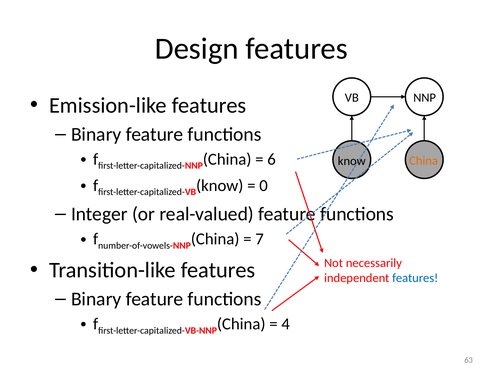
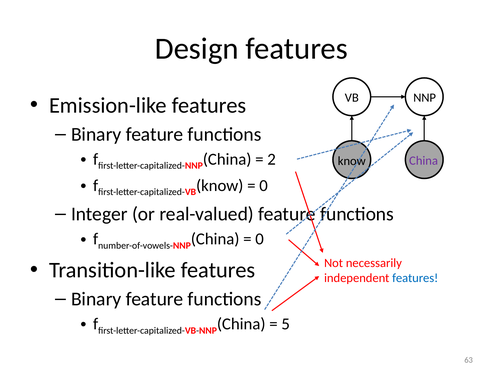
6: 6 -> 2 (272, 159)
China colour: orange -> purple (424, 161)
7: 7 -> 0 (260, 239)
4: 4 -> 5 (286, 324)
